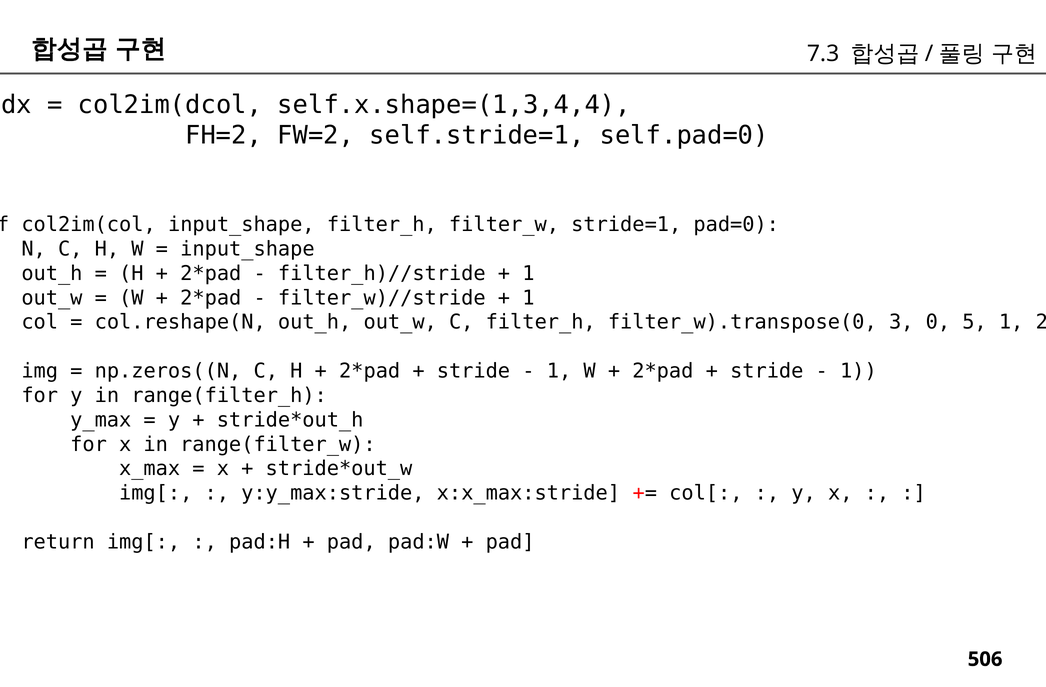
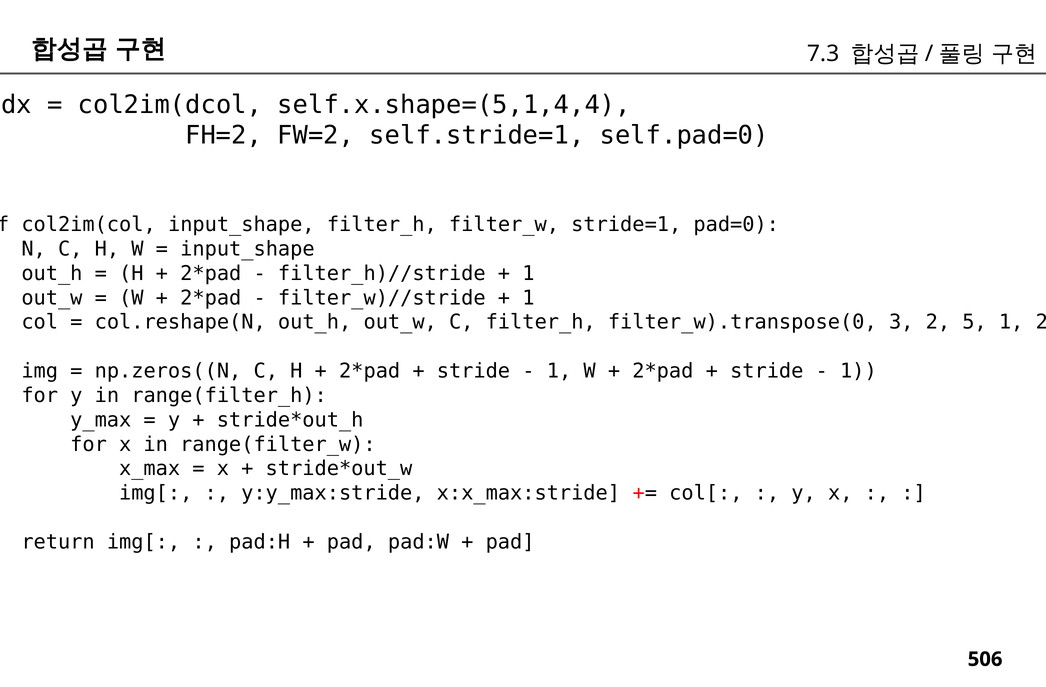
self.x.shape=(1,3,4,4: self.x.shape=(1,3,4,4 -> self.x.shape=(5,1,4,4 (454, 105)
3 0: 0 -> 2 (938, 322)
